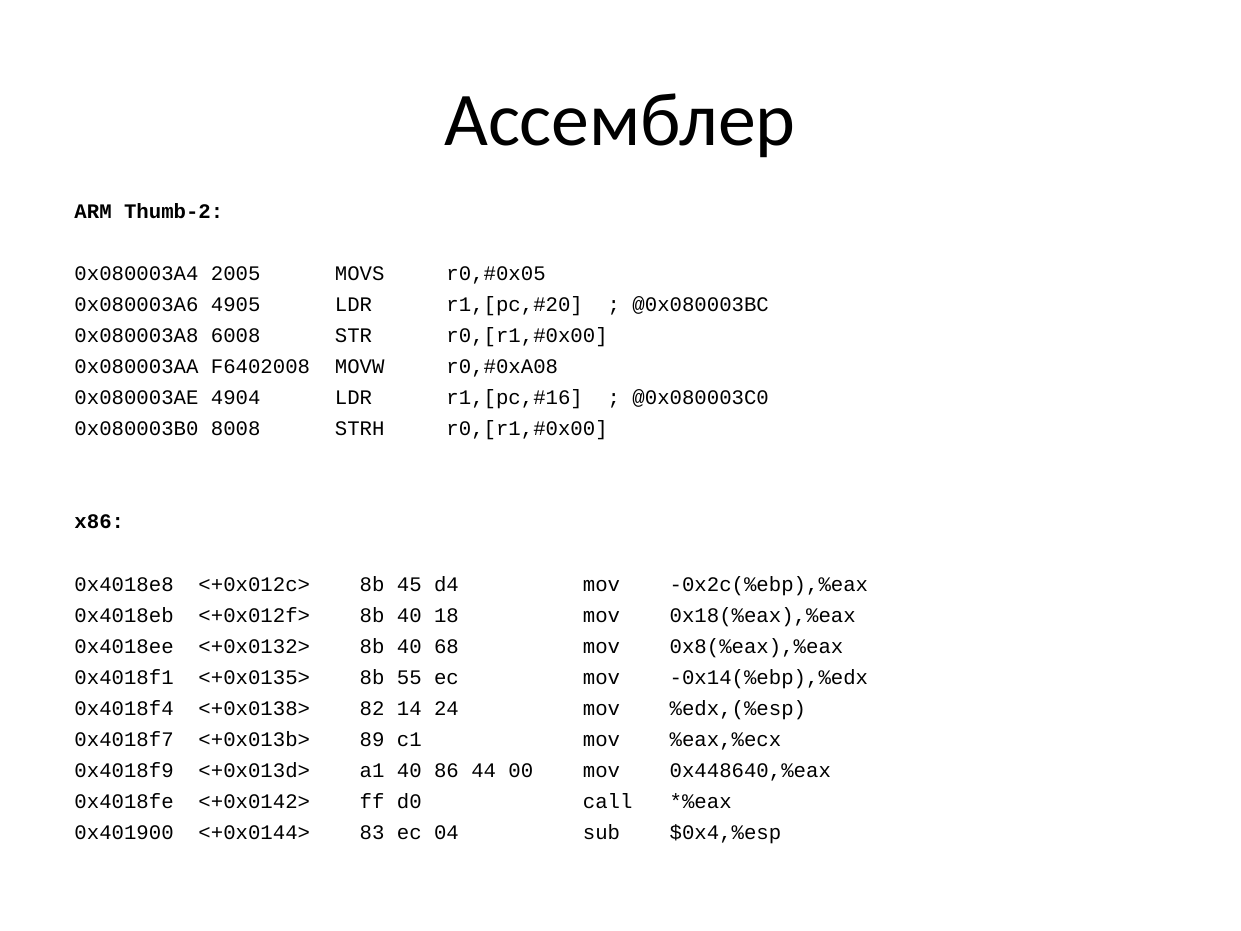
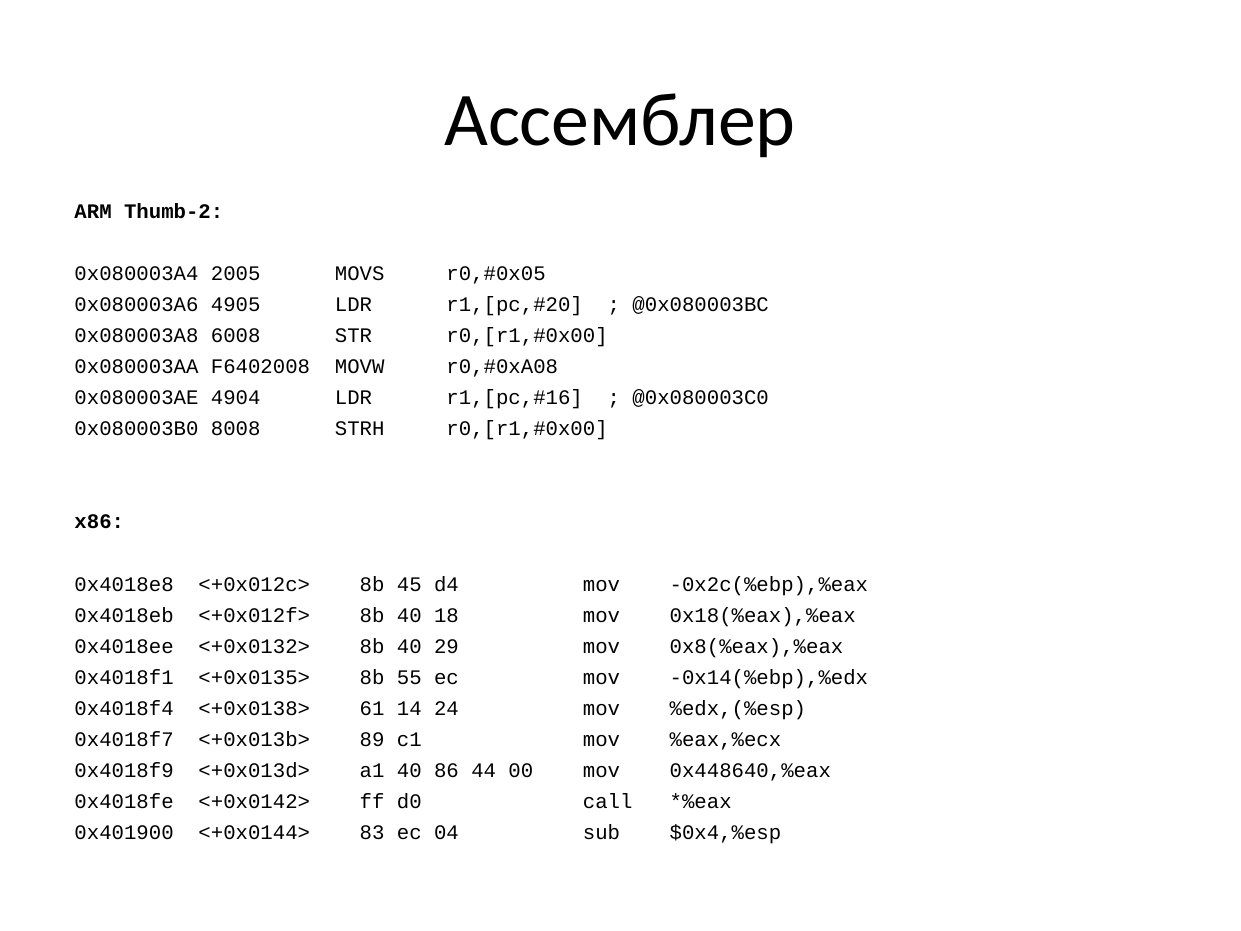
68: 68 -> 29 (446, 646)
82: 82 -> 61 (372, 708)
